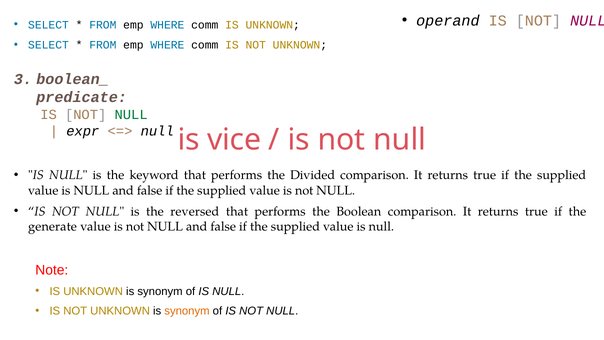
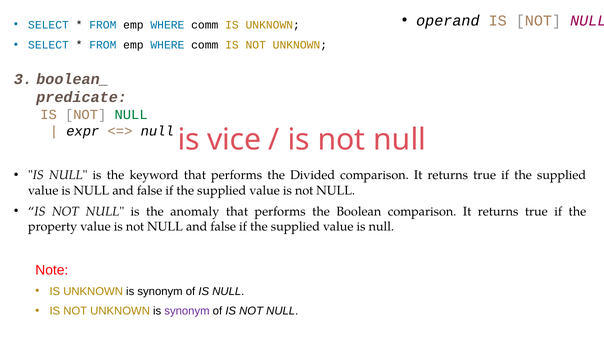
reversed: reversed -> anomaly (195, 211)
generate: generate -> property (53, 226)
synonym colour: orange -> purple (187, 311)
